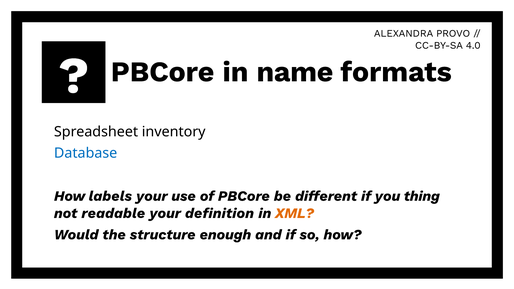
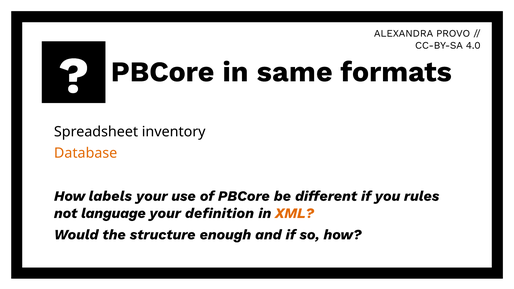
name: name -> same (295, 72)
Database colour: blue -> orange (86, 153)
thing: thing -> rules (422, 196)
readable: readable -> language (113, 213)
